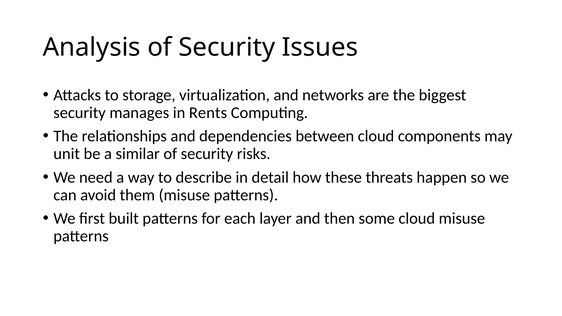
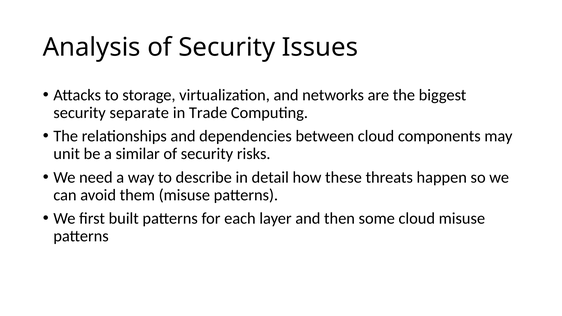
manages: manages -> separate (139, 113)
Rents: Rents -> Trade (208, 113)
